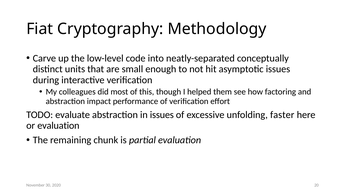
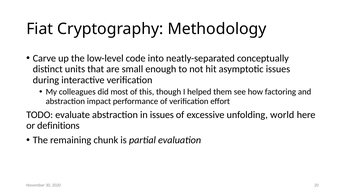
faster: faster -> world (282, 115)
or evaluation: evaluation -> definitions (58, 126)
